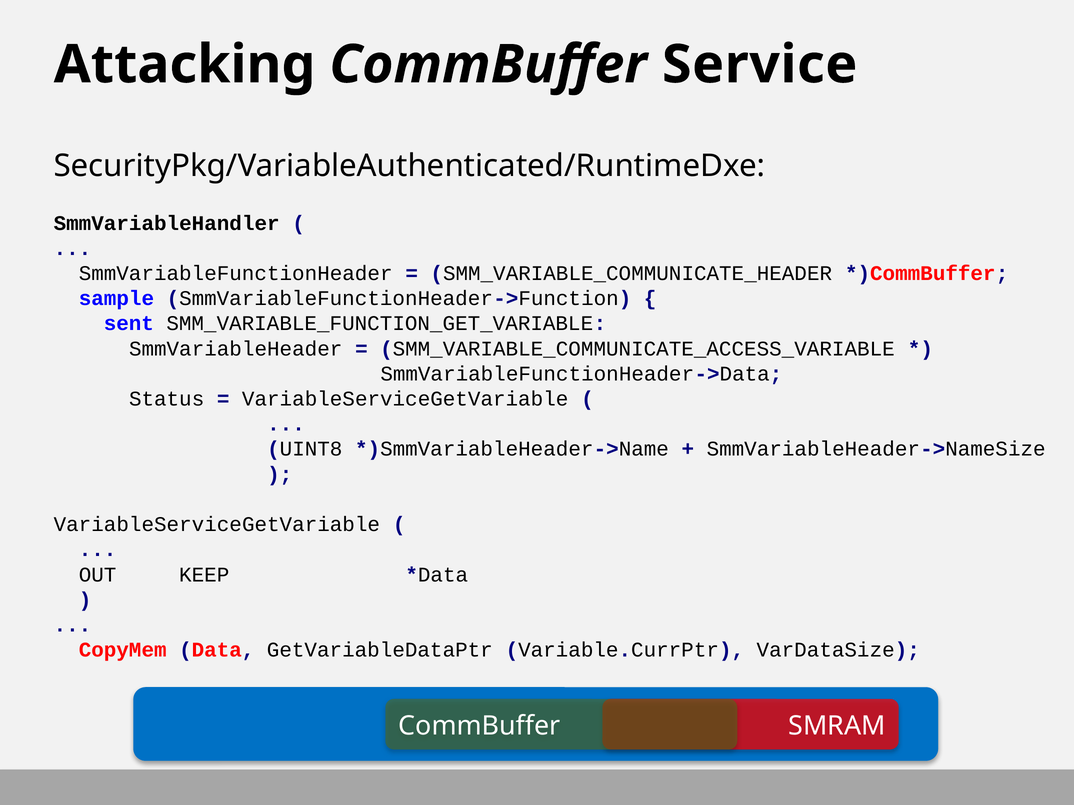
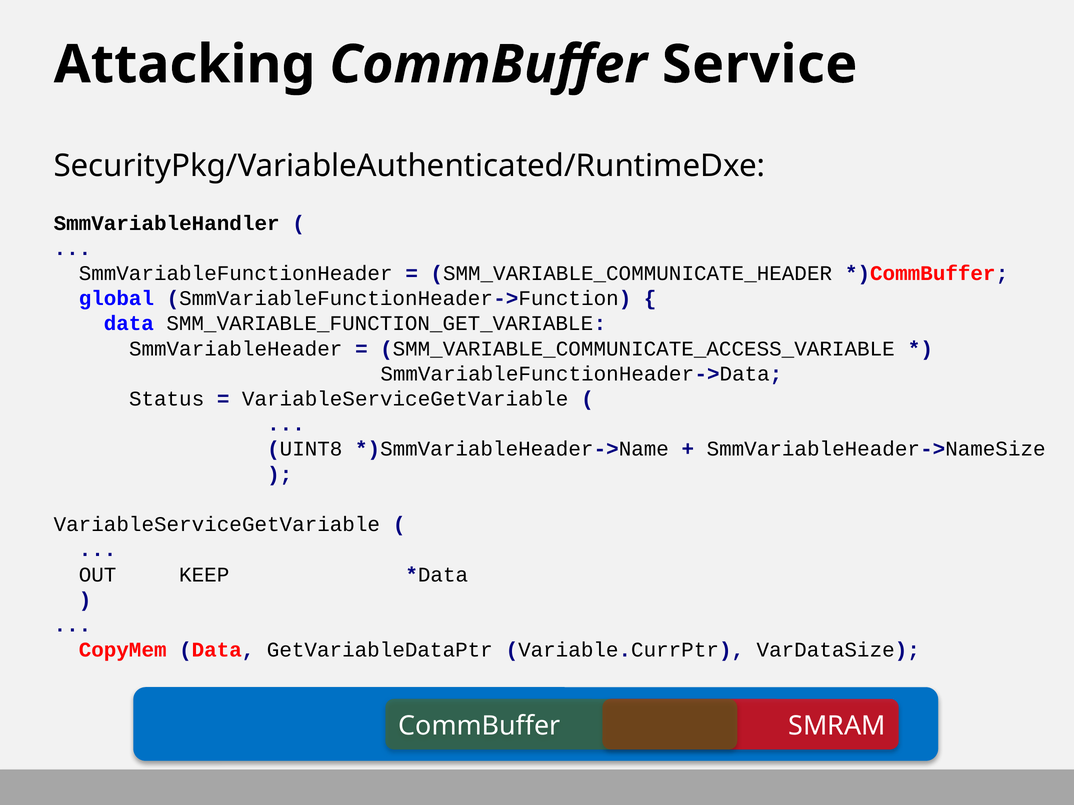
sample: sample -> global (116, 299)
sent: sent -> data (129, 324)
